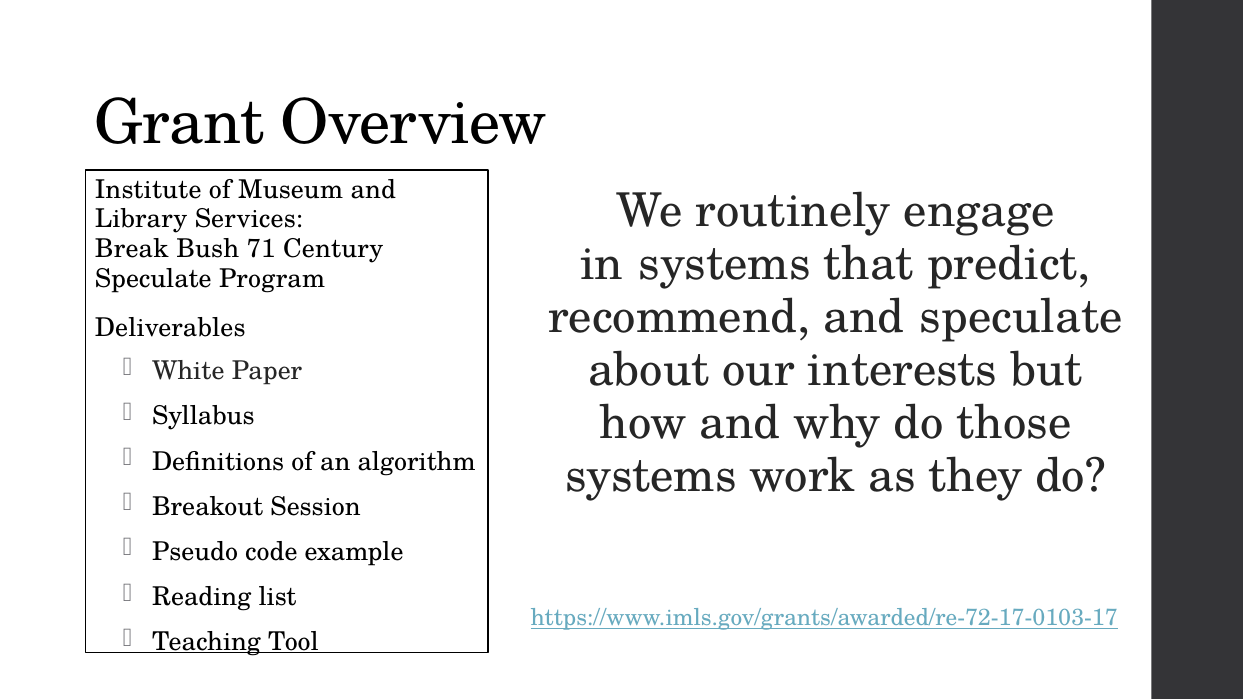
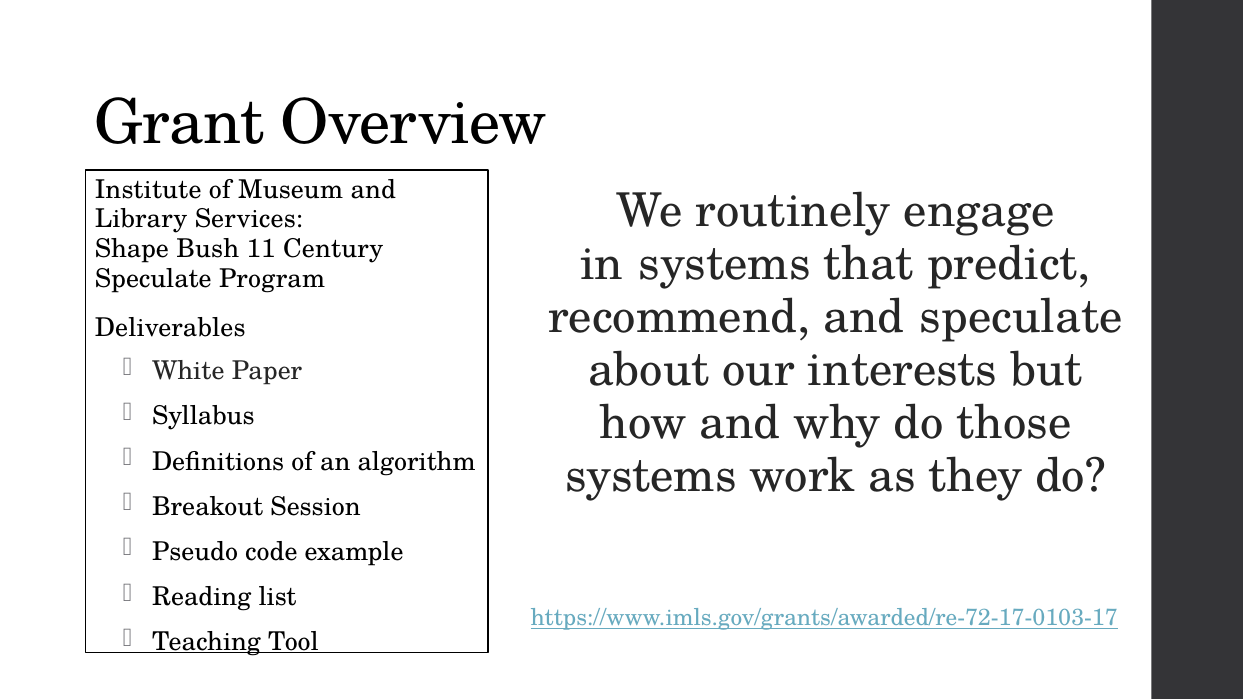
Break: Break -> Shape (132, 249)
71: 71 -> 11 (261, 249)
